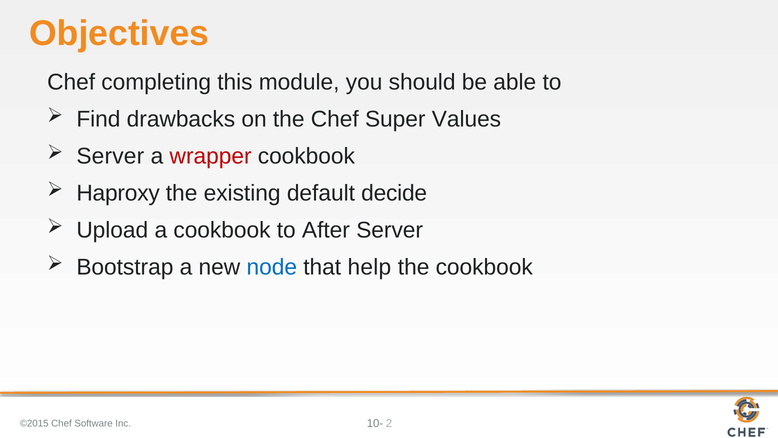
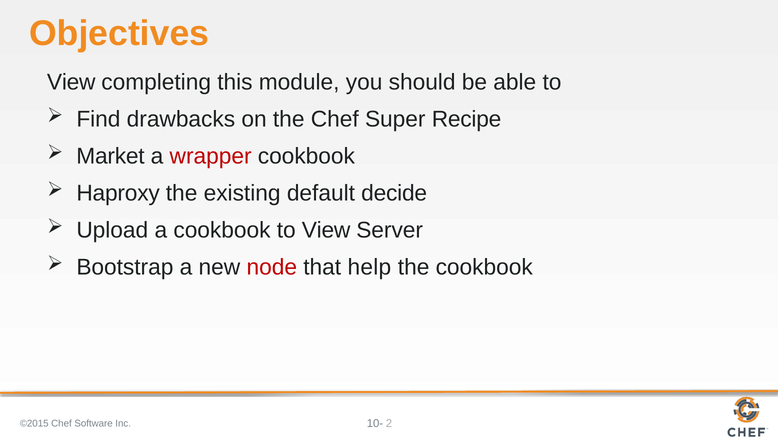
Chef: Chef -> View (71, 82)
Values: Values -> Recipe (467, 119)
Server: Server -> Market (111, 156)
to After: After -> View (326, 230)
node colour: blue -> red (272, 267)
